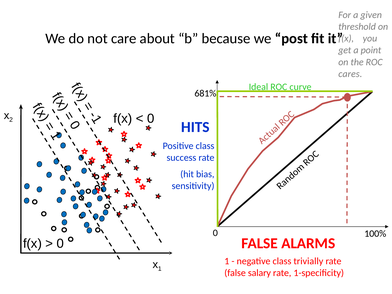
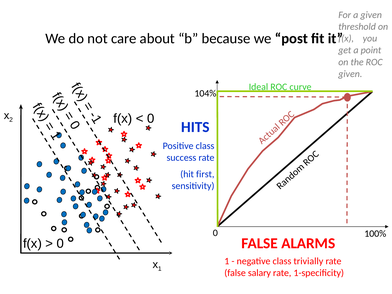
cares: cares -> given (350, 74)
681%: 681% -> 104% (205, 93)
bias: bias -> first (205, 174)
